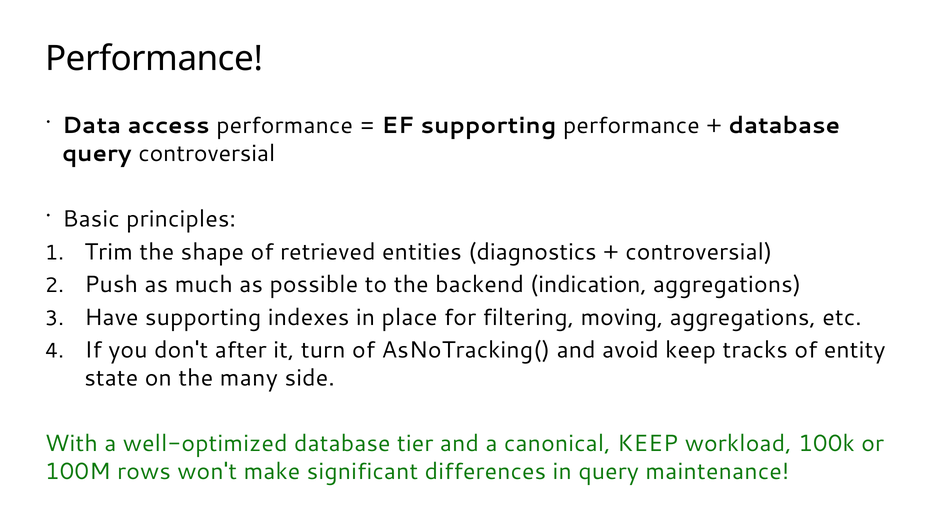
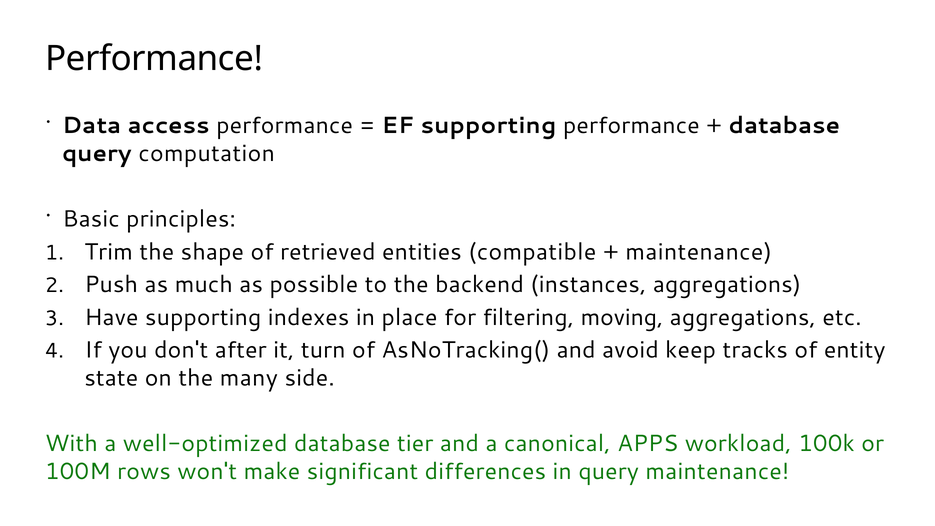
query controversial: controversial -> computation (207, 154)
diagnostics: diagnostics -> compatible (532, 252)
controversial: controversial -> maintenance (699, 252)
indication: indication -> instances (588, 285)
canonical KEEP: KEEP -> APPS (648, 444)
